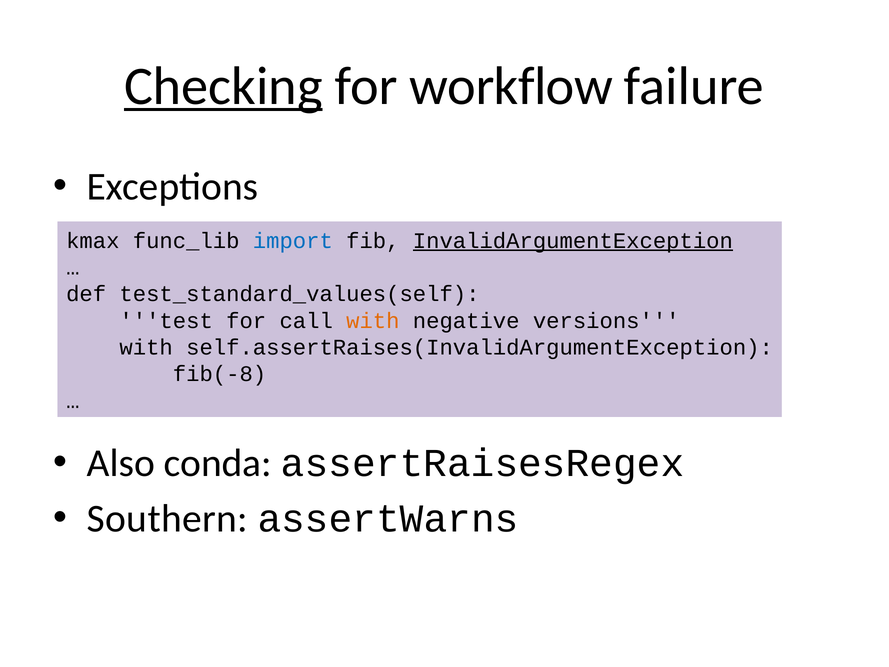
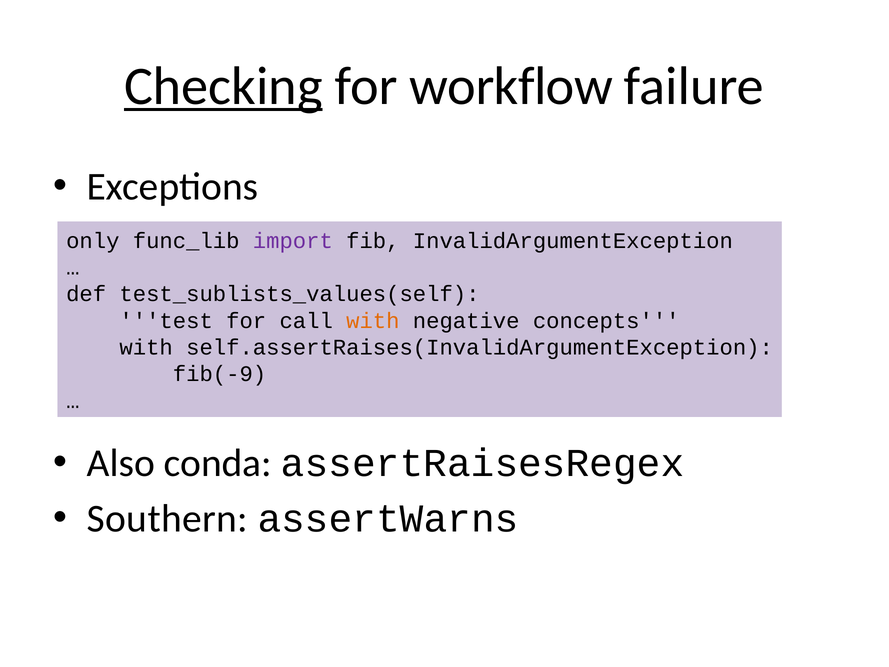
kmax: kmax -> only (93, 241)
import colour: blue -> purple (293, 241)
InvalidArgumentException underline: present -> none (573, 241)
test_standard_values(self: test_standard_values(self -> test_sublists_values(self (300, 294)
versions: versions -> concepts (606, 321)
fib(-8: fib(-8 -> fib(-9 (220, 374)
